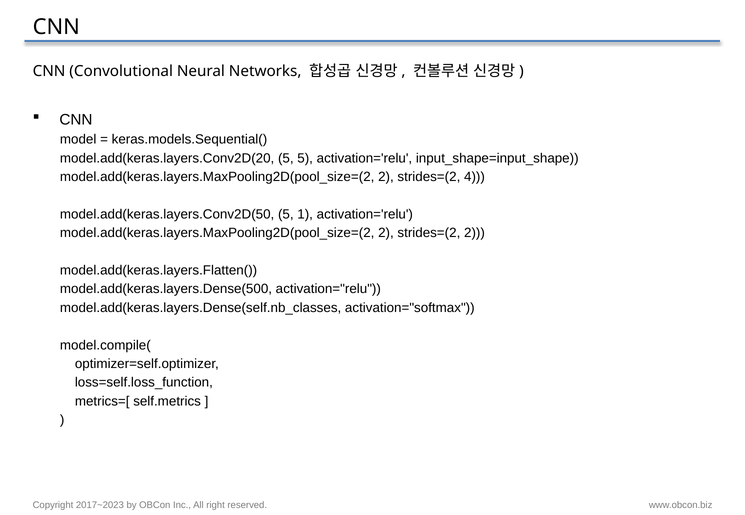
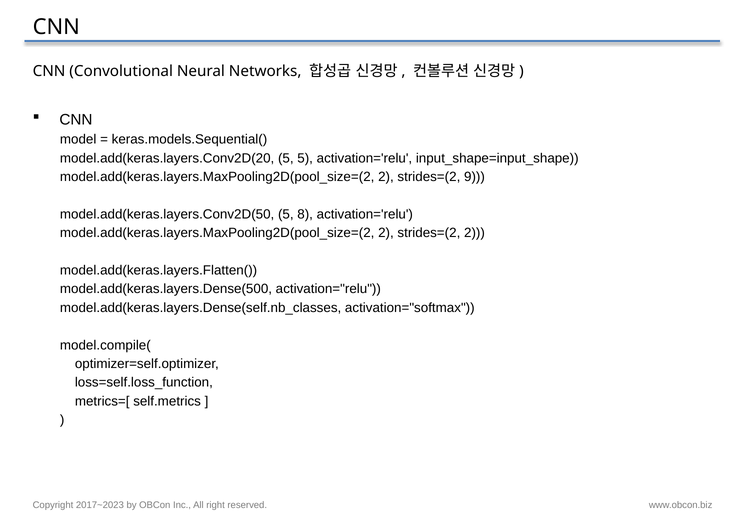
4: 4 -> 9 (474, 177)
1: 1 -> 8 (305, 215)
